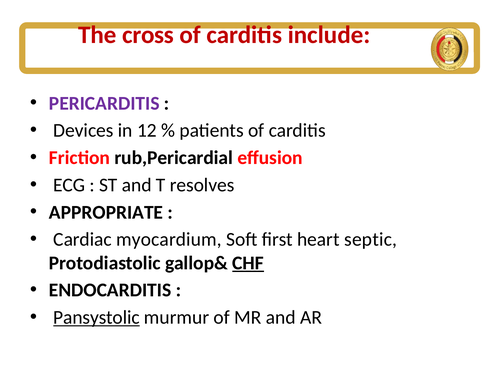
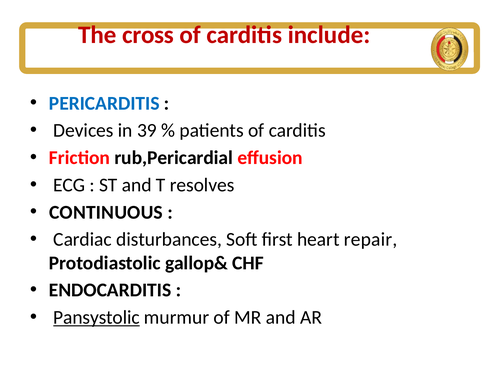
PERICARDITIS colour: purple -> blue (104, 103)
12: 12 -> 39 (147, 131)
APPROPRIATE: APPROPRIATE -> CONTINUOUS (106, 213)
myocardium: myocardium -> disturbances (169, 240)
septic: septic -> repair (371, 240)
CHF underline: present -> none (248, 263)
